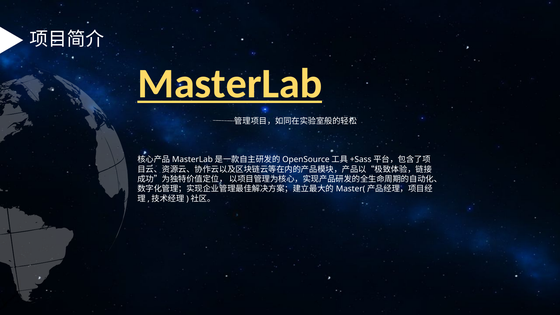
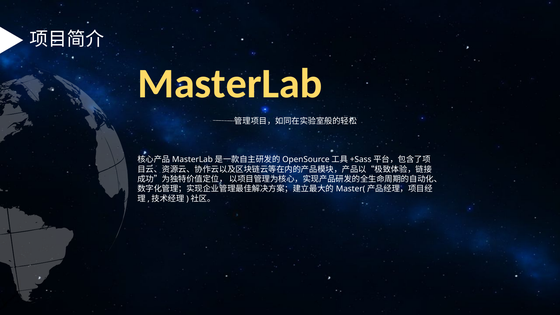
MasterLab underline: present -> none (230, 84)
